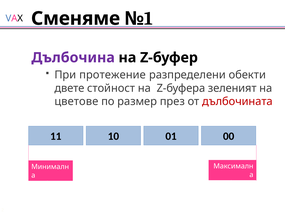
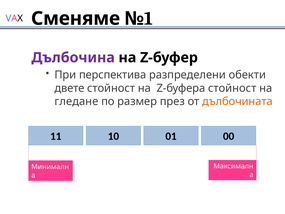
протежение: протежение -> перспектива (113, 75)
Z-буфера зеленият: зеленият -> стойност (232, 88)
цветове: цветове -> гледане (76, 101)
дълбочината colour: red -> orange (237, 101)
